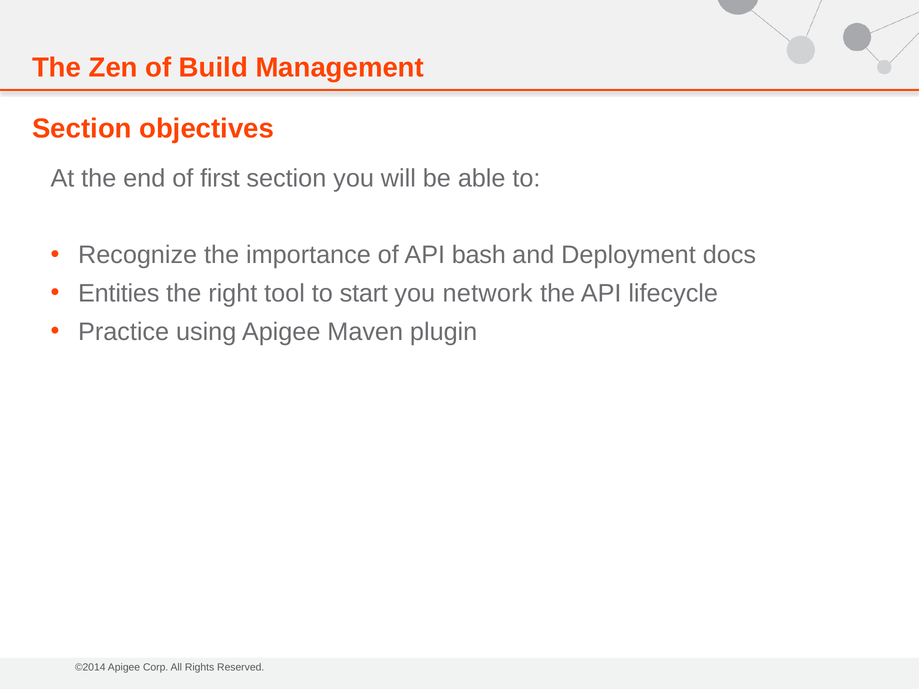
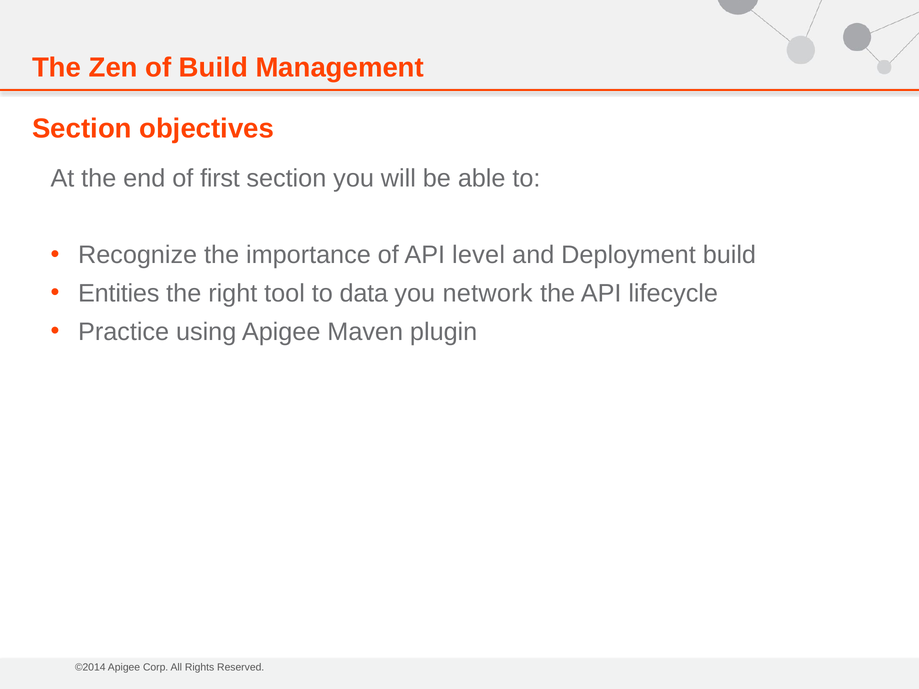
bash: bash -> level (479, 255)
Deployment docs: docs -> build (729, 255)
start: start -> data (364, 293)
